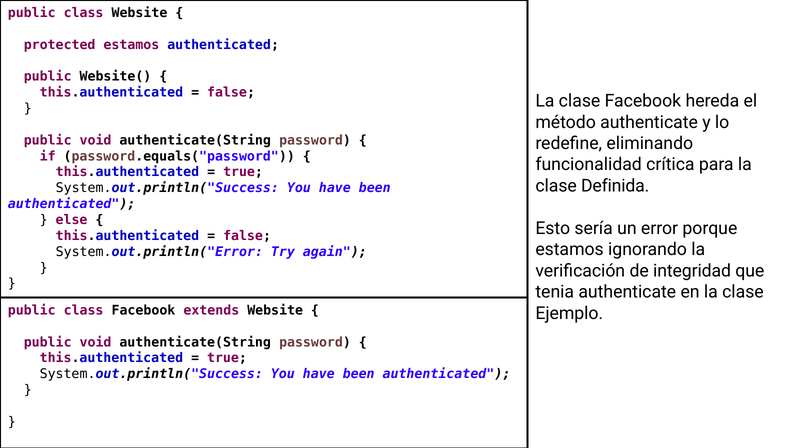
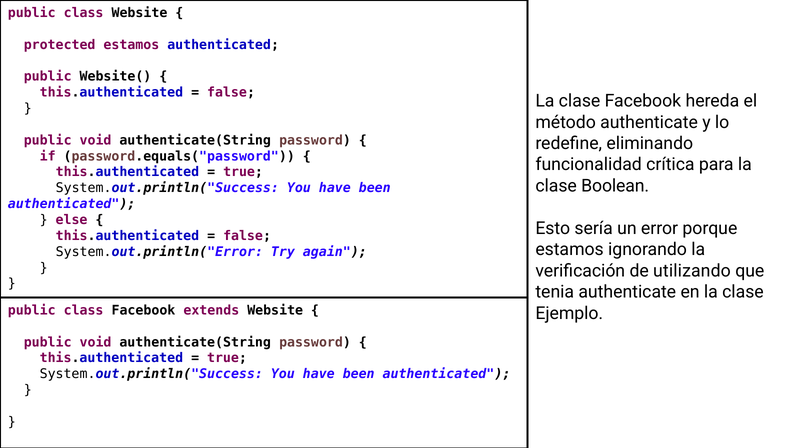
Definida: Definida -> Boolean (615, 186)
integridad: integridad -> utilizando (692, 271)
